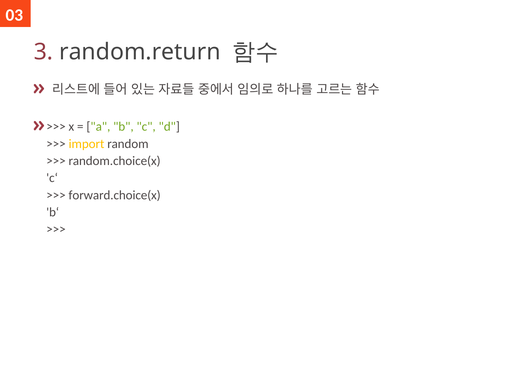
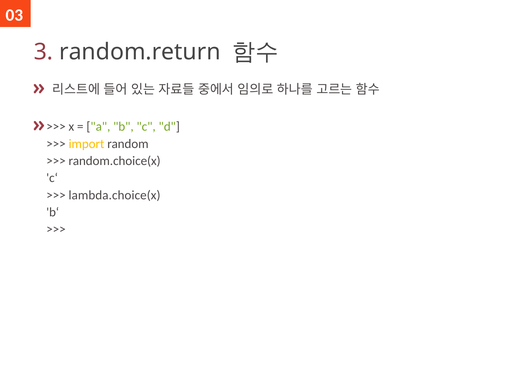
forward.choice(x: forward.choice(x -> lambda.choice(x (115, 195)
